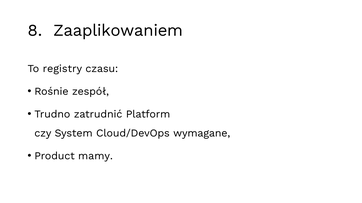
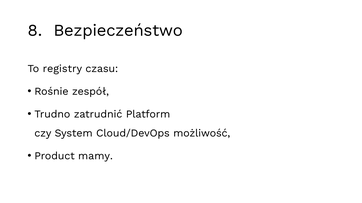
Zaaplikowaniem: Zaaplikowaniem -> Bezpieczeństwo (118, 30)
wymagane: wymagane -> możliwość (202, 134)
